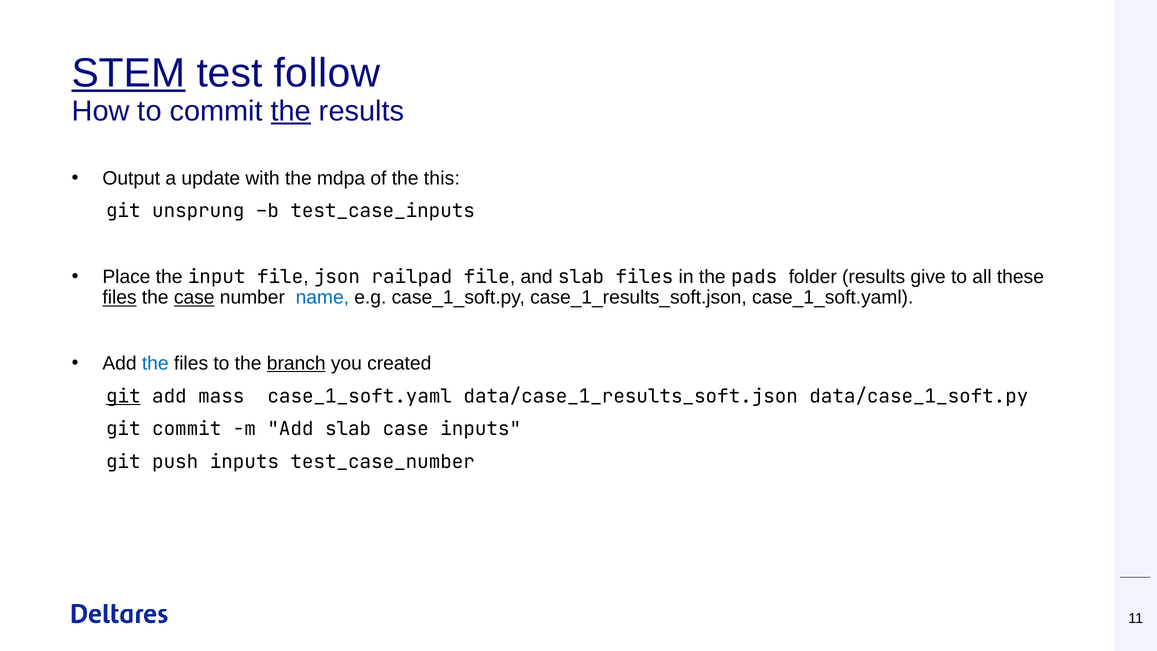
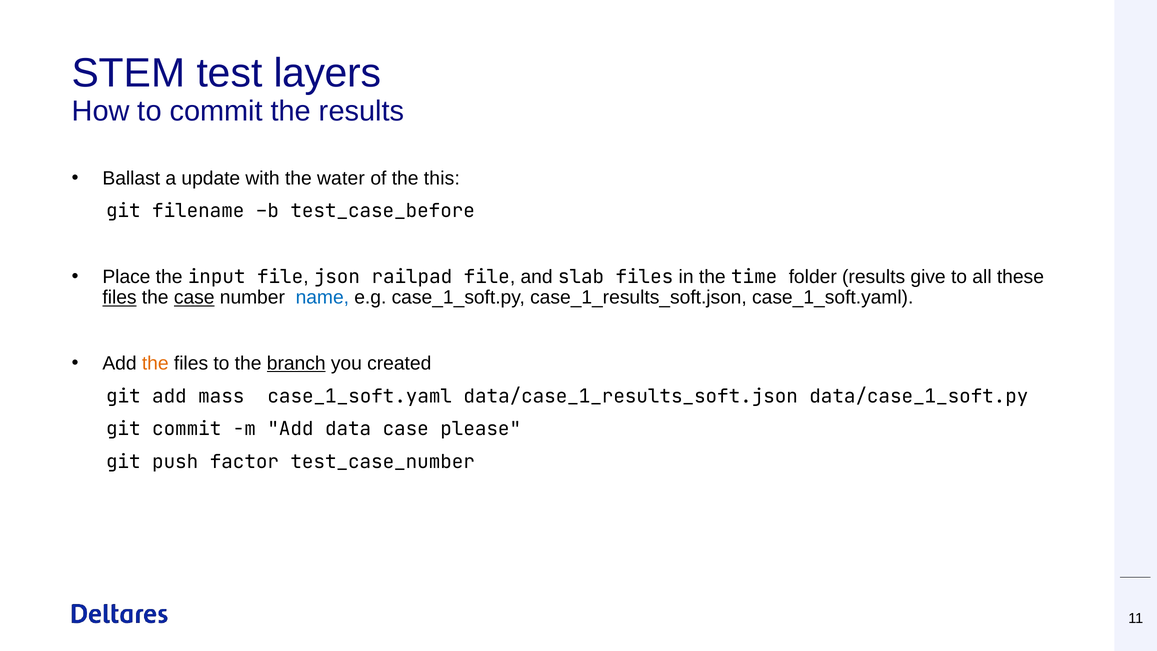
STEM underline: present -> none (129, 73)
follow: follow -> layers (327, 73)
the underline: present -> none (291, 111)
Output: Output -> Ballast (131, 178)
mdpa: mdpa -> water (341, 178)
unsprung: unsprung -> filename (198, 211)
test_case_inputs: test_case_inputs -> test_case_before (383, 211)
pads: pads -> time (754, 277)
the colour: blue -> orange (155, 363)
git underline: present -> none (123, 396)
Add slab: slab -> data (348, 429)
case inputs: inputs -> please (481, 429)
push inputs: inputs -> factor (244, 462)
